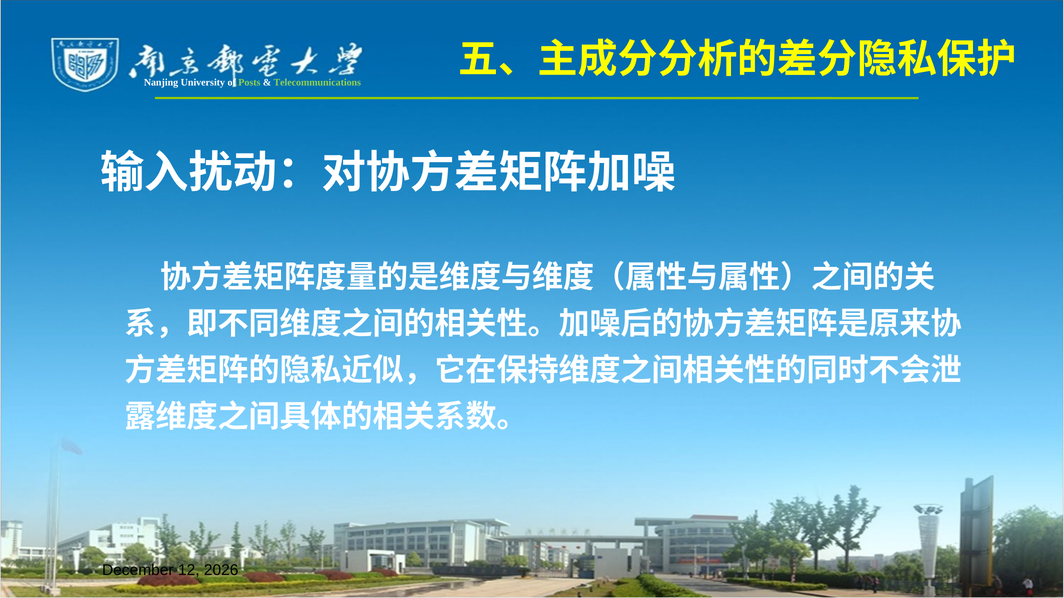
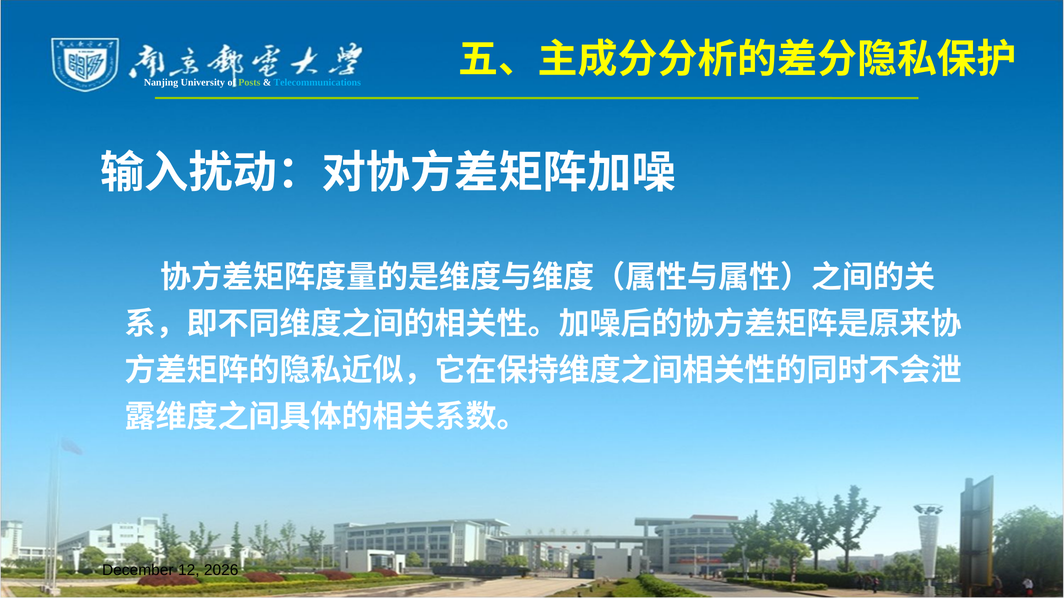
Telecommunications colour: light green -> light blue (317, 83)
